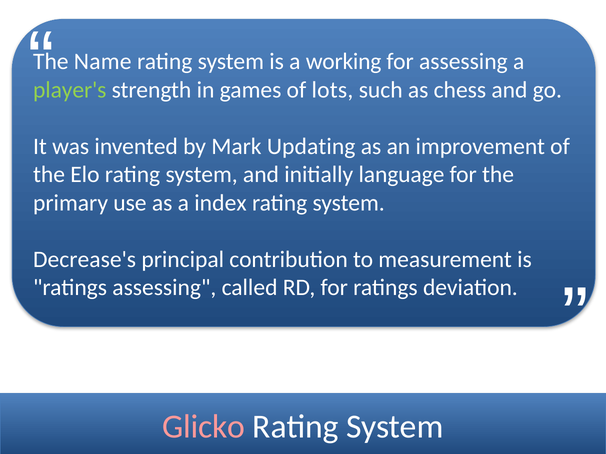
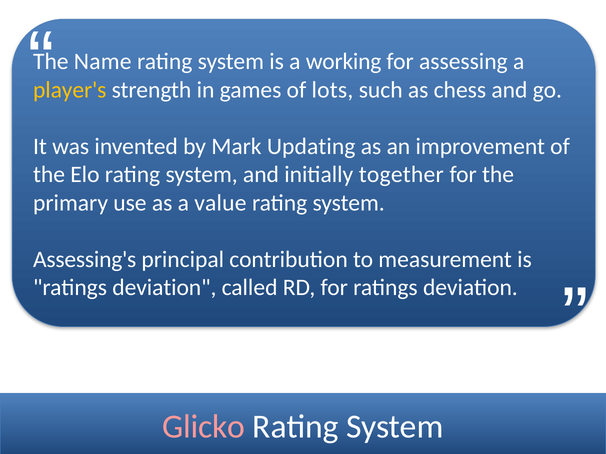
player's colour: light green -> yellow (70, 90)
language: language -> together (401, 175)
index: index -> value (220, 203)
Decrease's: Decrease's -> Assessing's (85, 260)
assessing: assessing -> deviation (164, 288)
